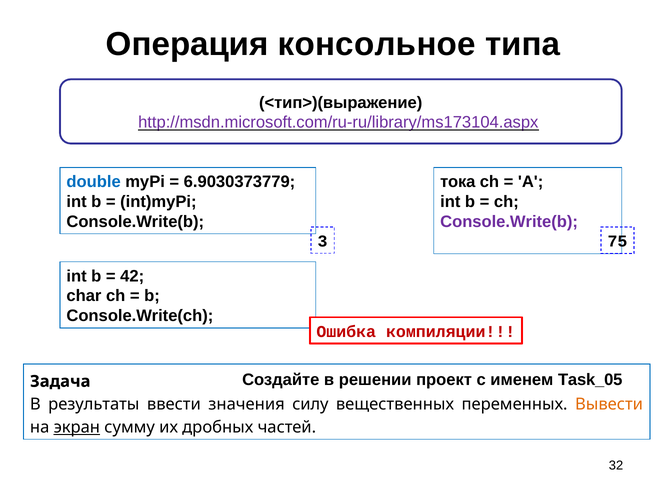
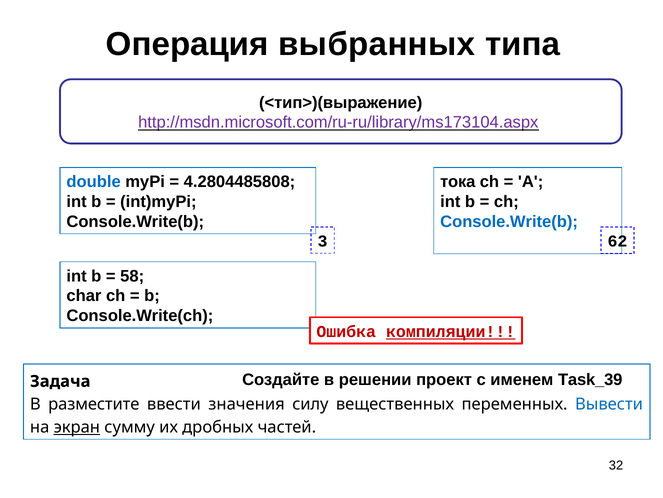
консольное: консольное -> выбранных (377, 44)
6.9030373779: 6.9030373779 -> 4.2804485808 (239, 182)
Console.Write(b colour: purple -> blue (509, 221)
75: 75 -> 62 (617, 241)
42: 42 -> 58 (132, 276)
компиляции underline: none -> present (451, 331)
Task_05: Task_05 -> Task_39 (590, 379)
результаты: результаты -> разместите (94, 404)
Вывести colour: orange -> blue (609, 404)
